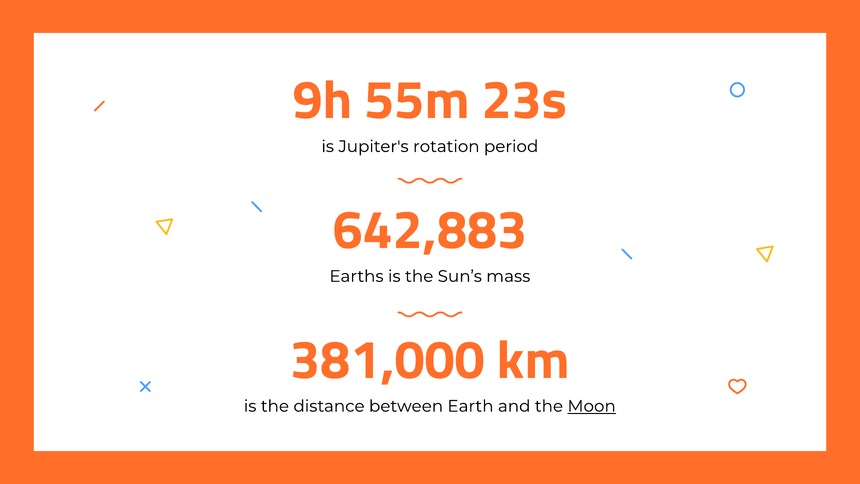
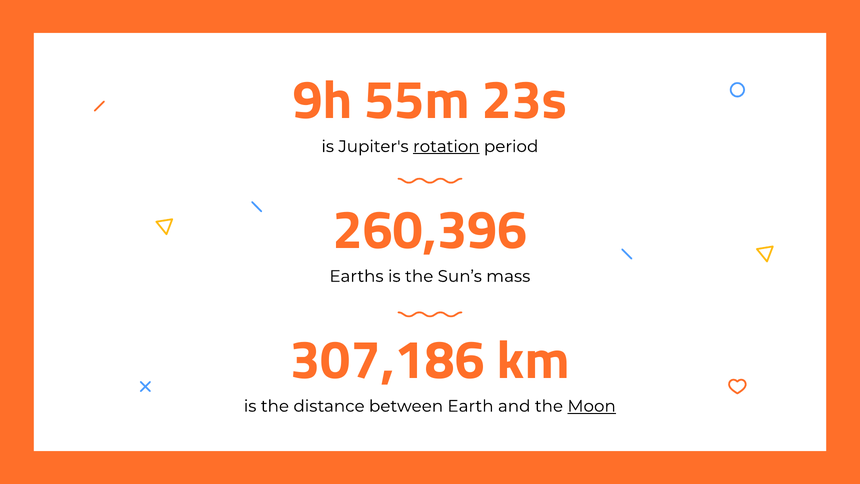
rotation underline: none -> present (446, 146)
642,883: 642,883 -> 260,396 (430, 230)
381,000: 381,000 -> 307,186 (388, 360)
